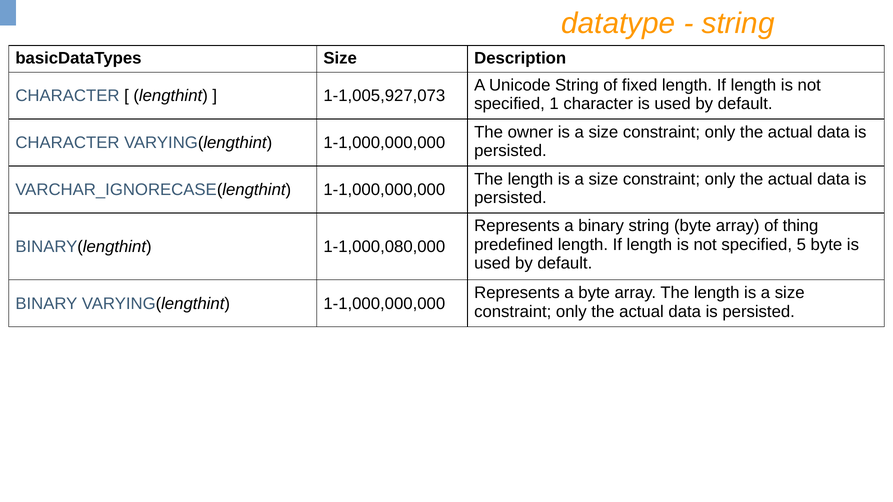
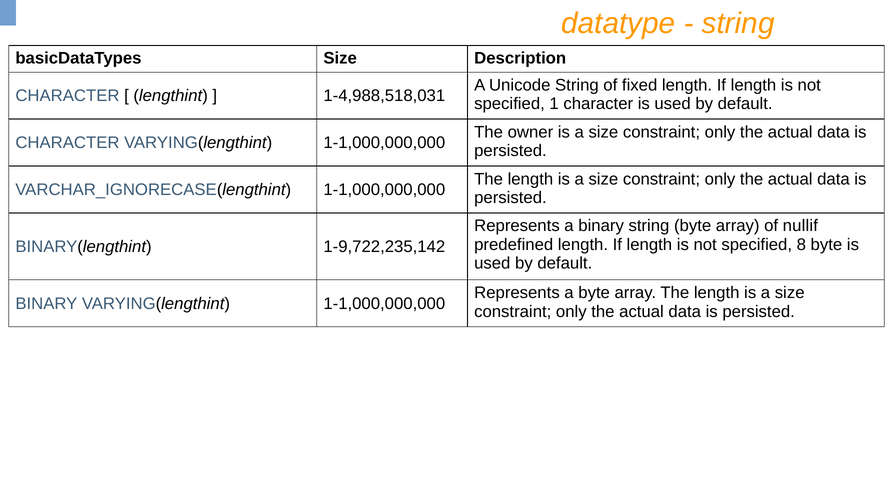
1-1,005,927,073: 1-1,005,927,073 -> 1-4,988,518,031 (384, 96)
thing: thing -> nullif (800, 226)
5: 5 -> 8 (801, 245)
1-1,000,080,000: 1-1,000,080,000 -> 1-9,722,235,142 (384, 247)
